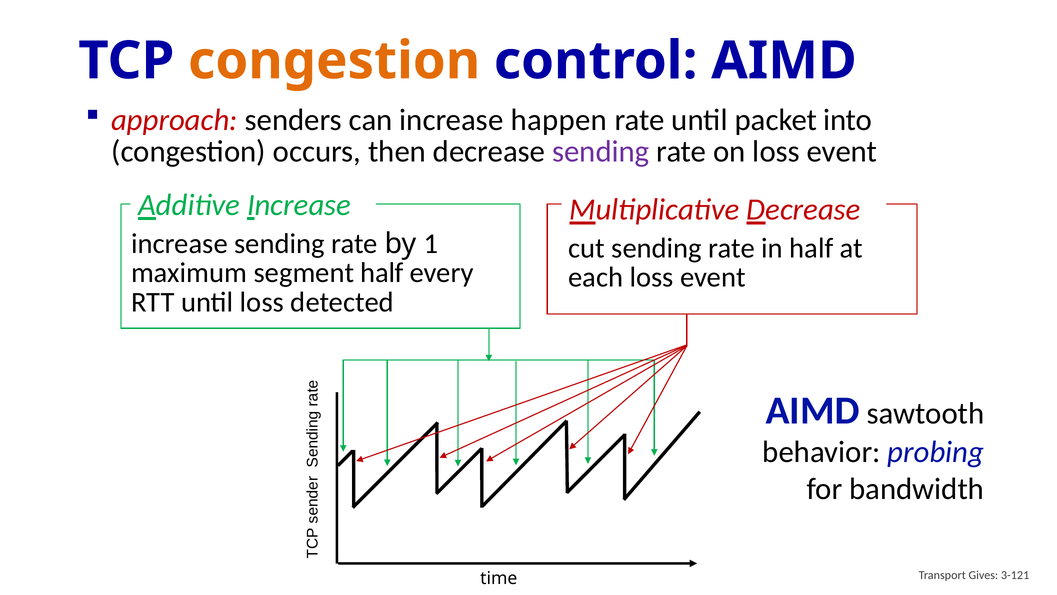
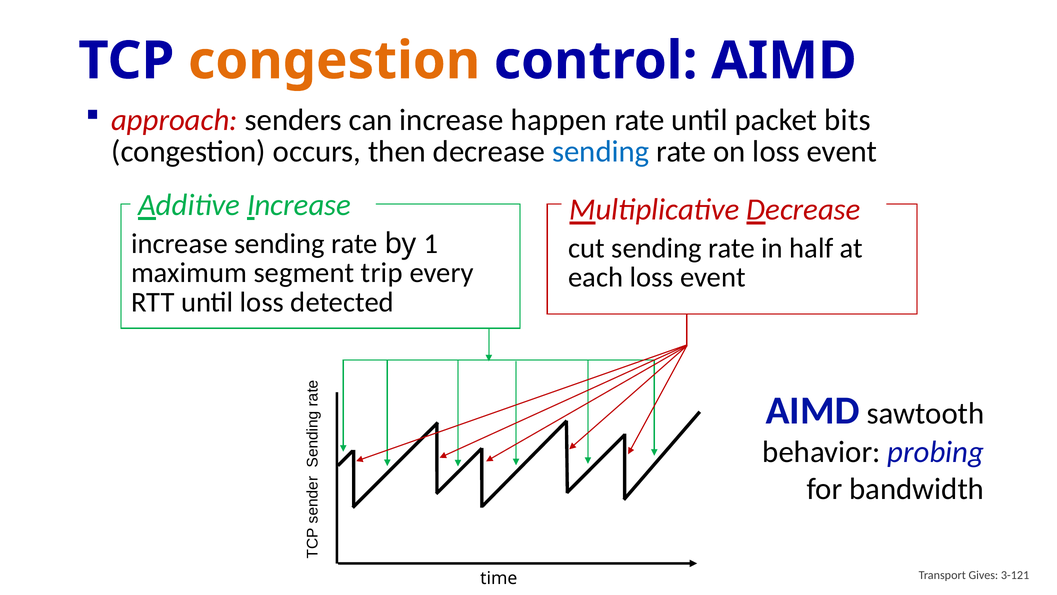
into: into -> bits (847, 120)
sending colour: purple -> blue (601, 152)
segment half: half -> trip (382, 273)
